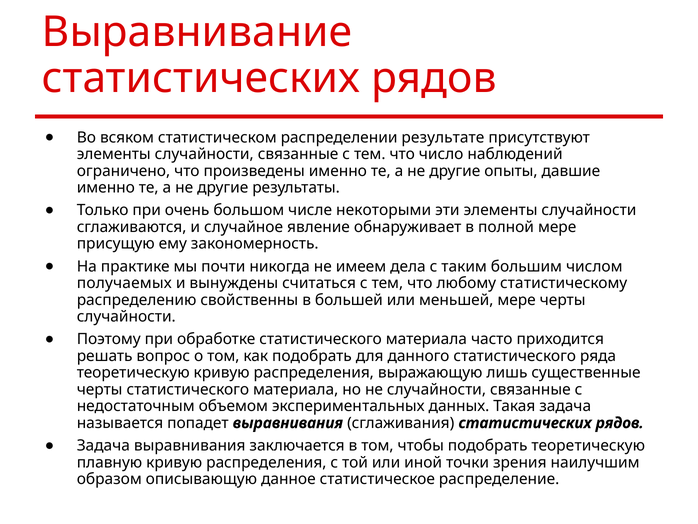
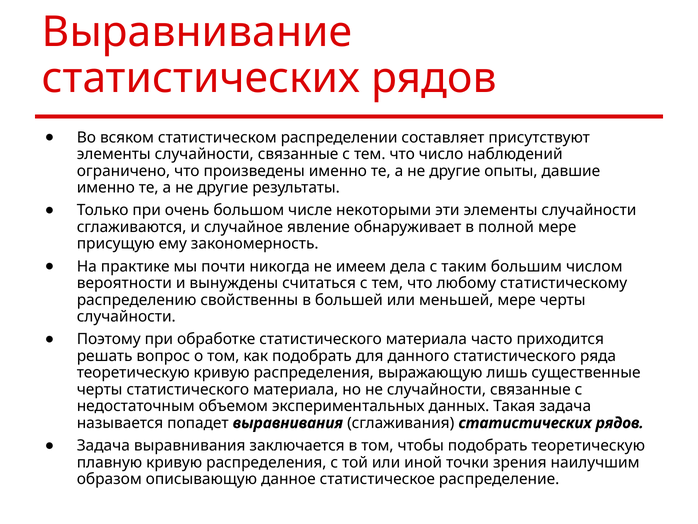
результате: результате -> составляет (443, 137)
получаемых: получаемых -> вероятности (124, 283)
